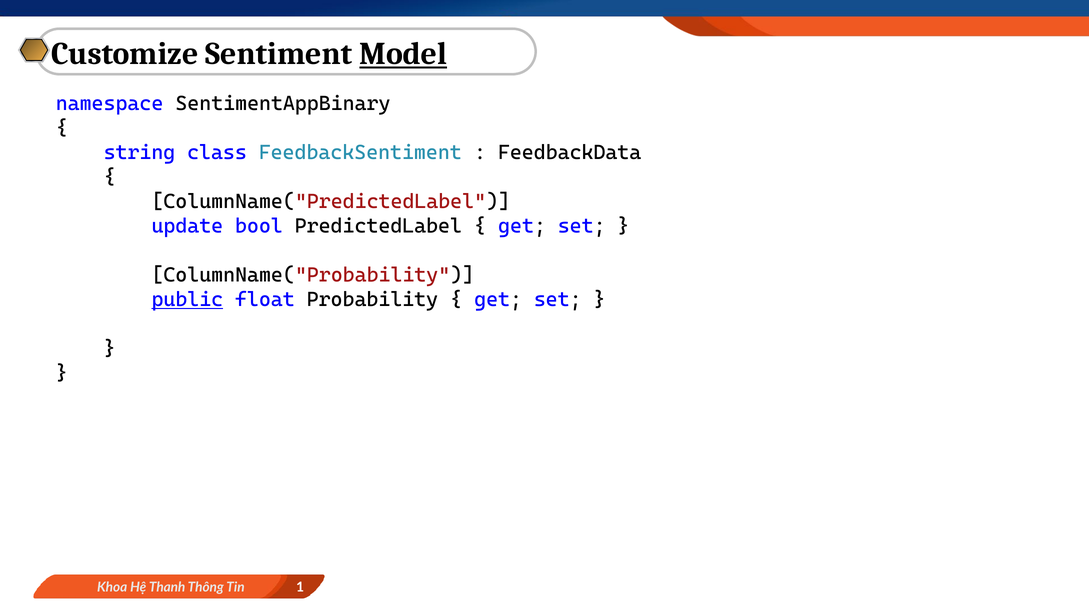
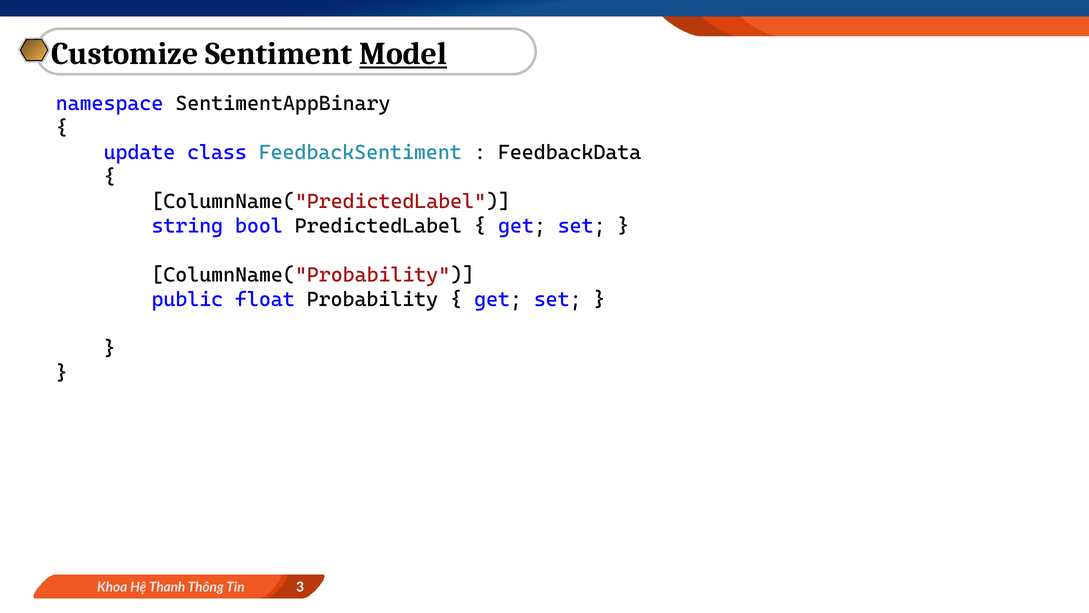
string: string -> update (139, 152)
update: update -> string (187, 226)
public underline: present -> none (187, 299)
1: 1 -> 3 (300, 587)
